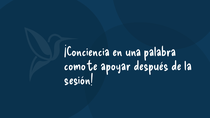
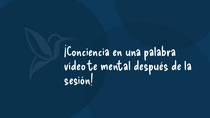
como: como -> vídeo (75, 66)
apoyar: apoyar -> mental (116, 66)
